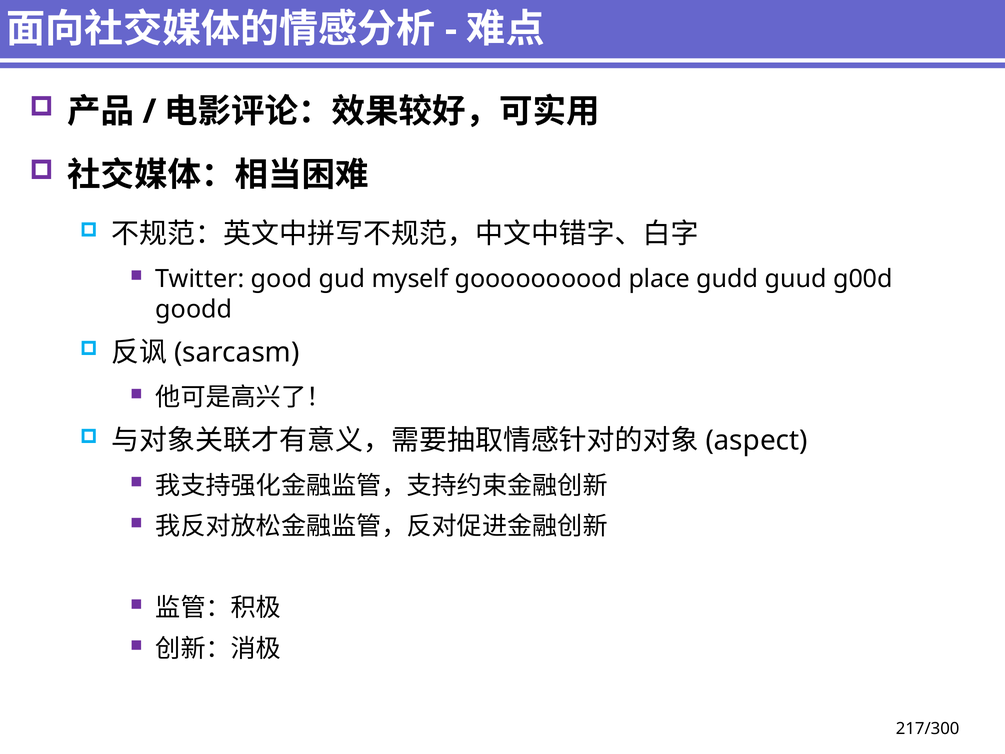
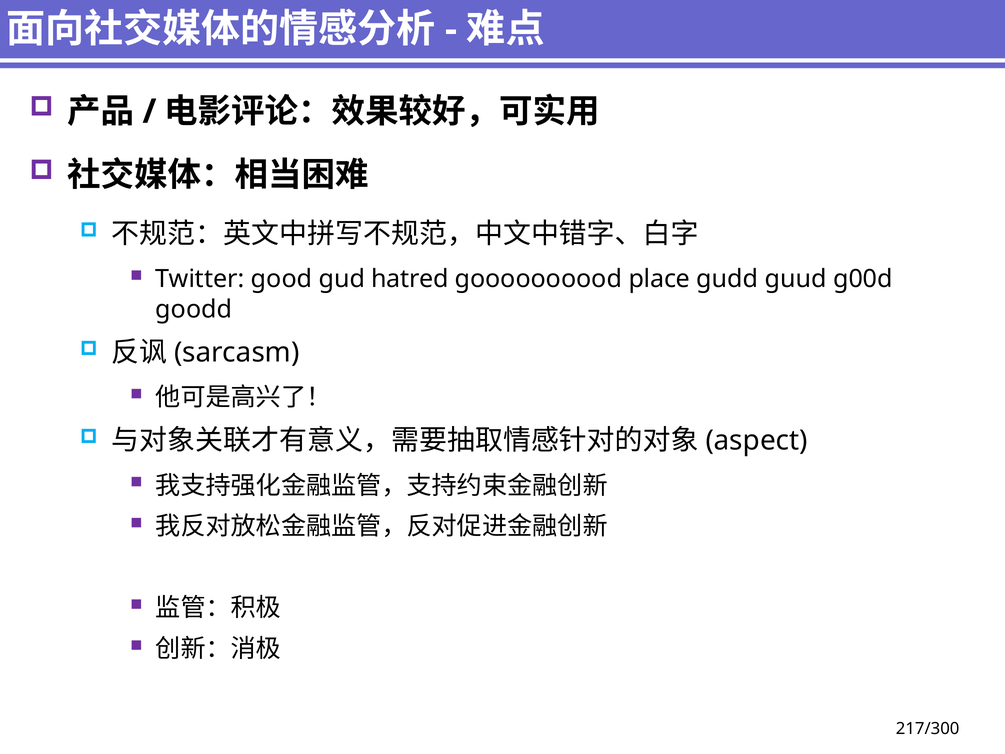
myself: myself -> hatred (410, 279)
